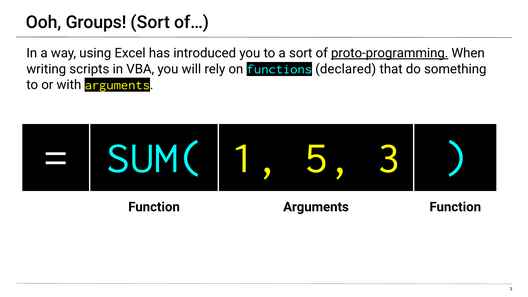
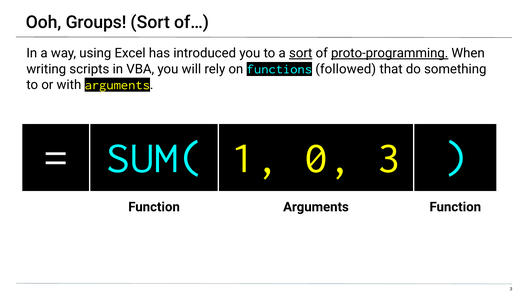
sort underline: none -> present (301, 53)
declared: declared -> followed (346, 69)
5: 5 -> 0 (328, 158)
